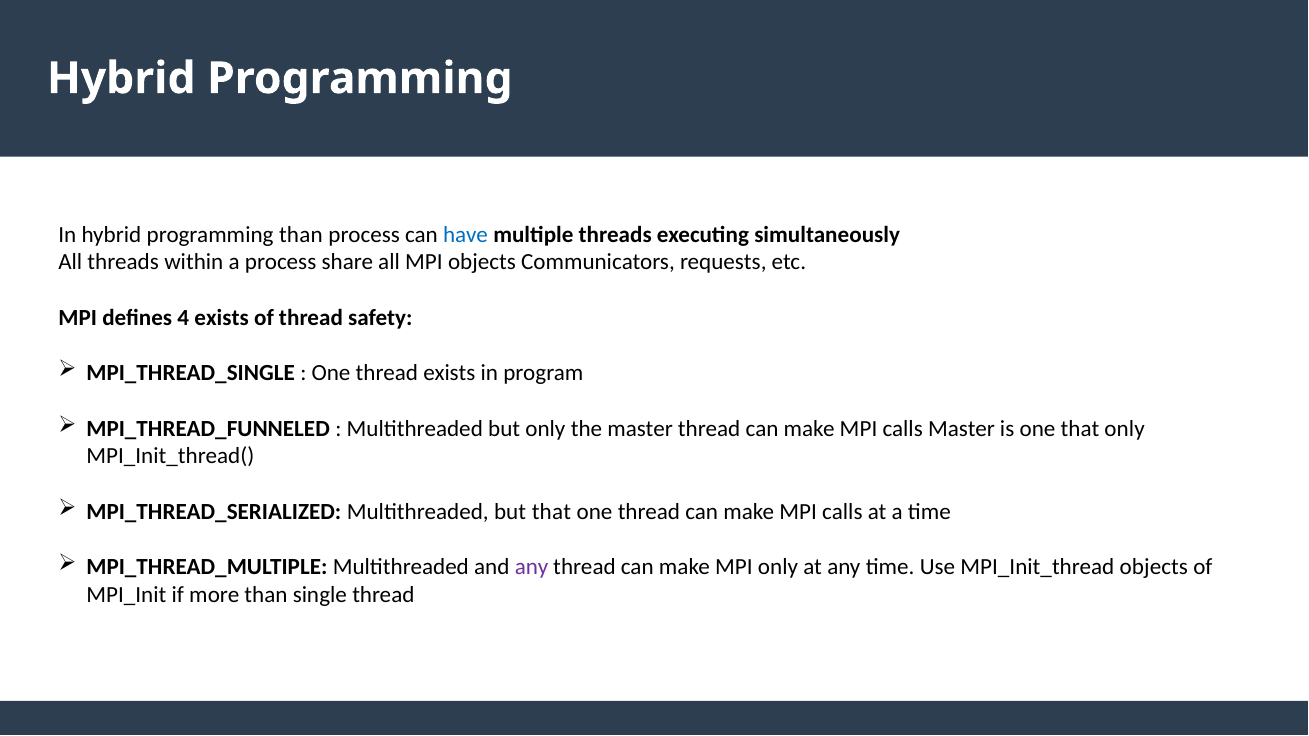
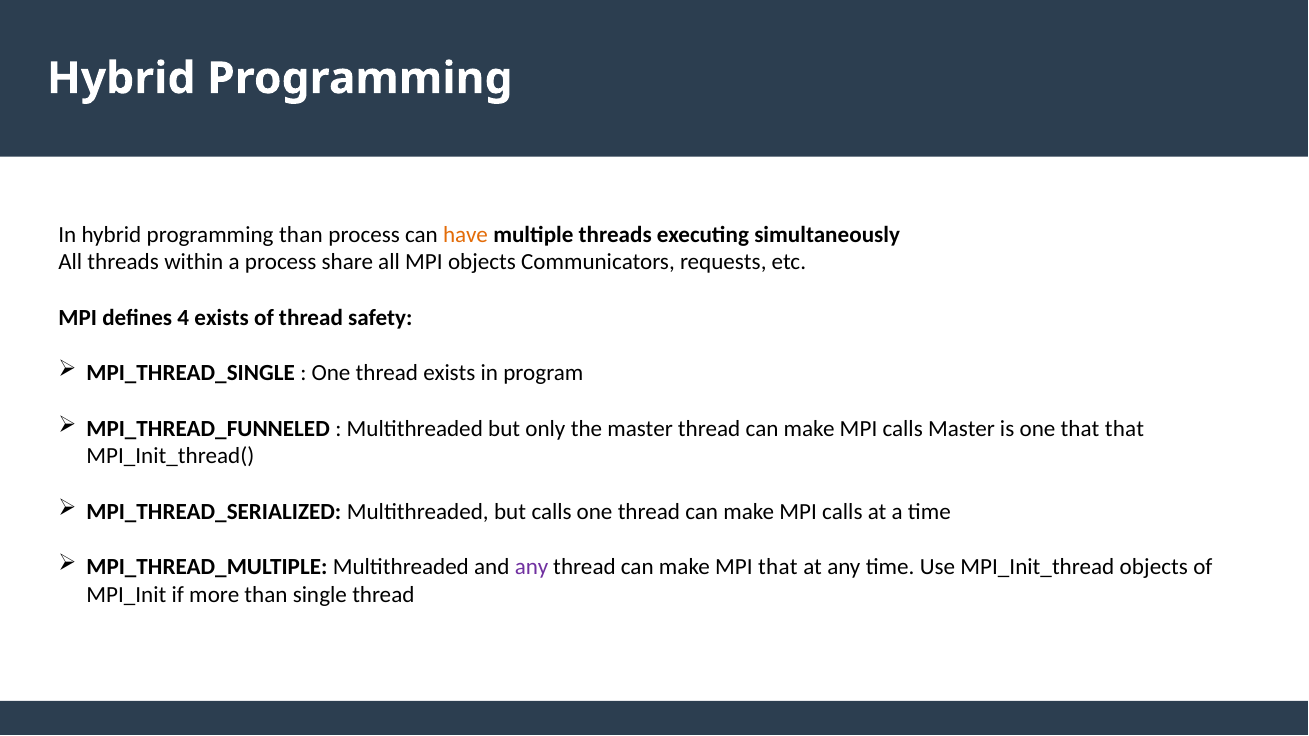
have colour: blue -> orange (465, 235)
that only: only -> that (1125, 429)
but that: that -> calls (552, 512)
MPI only: only -> that (778, 567)
